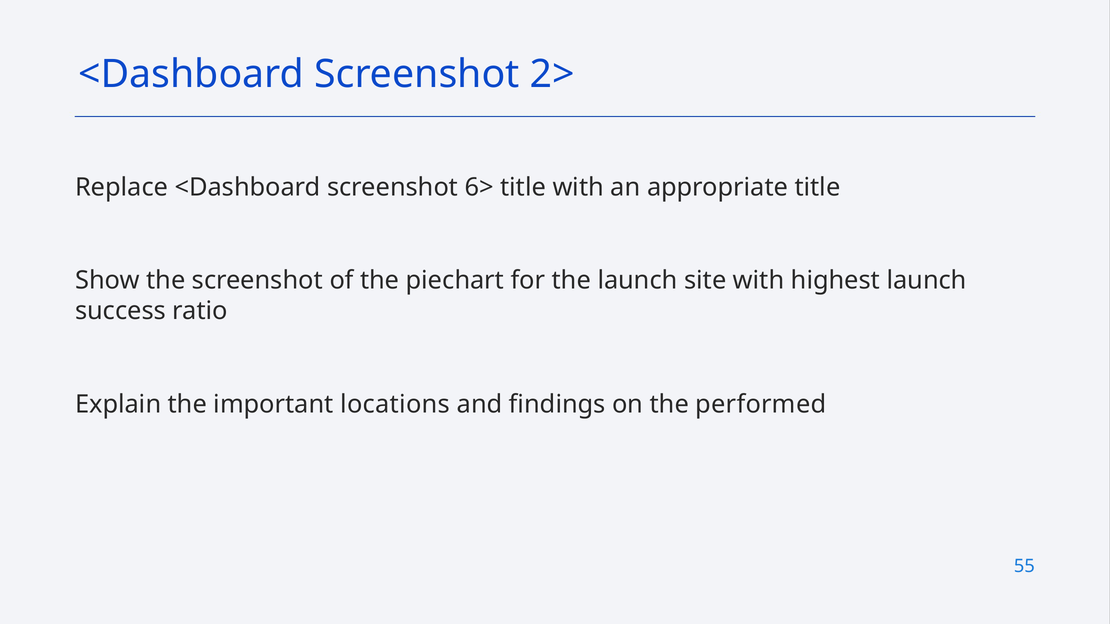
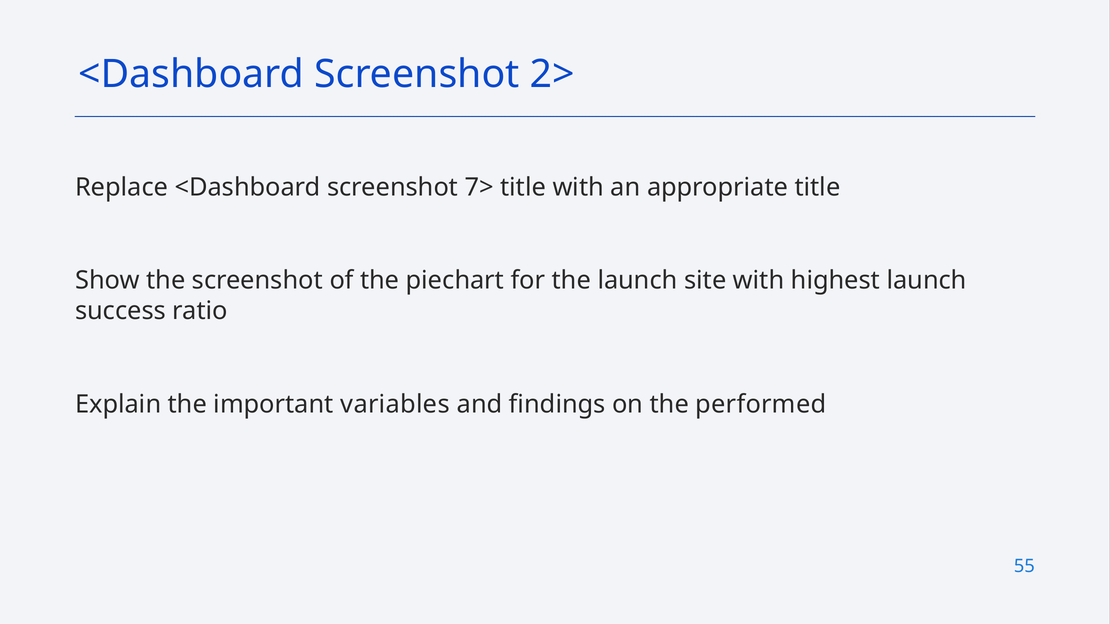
6>: 6> -> 7> (479, 187)
locations: locations -> variables (395, 405)
